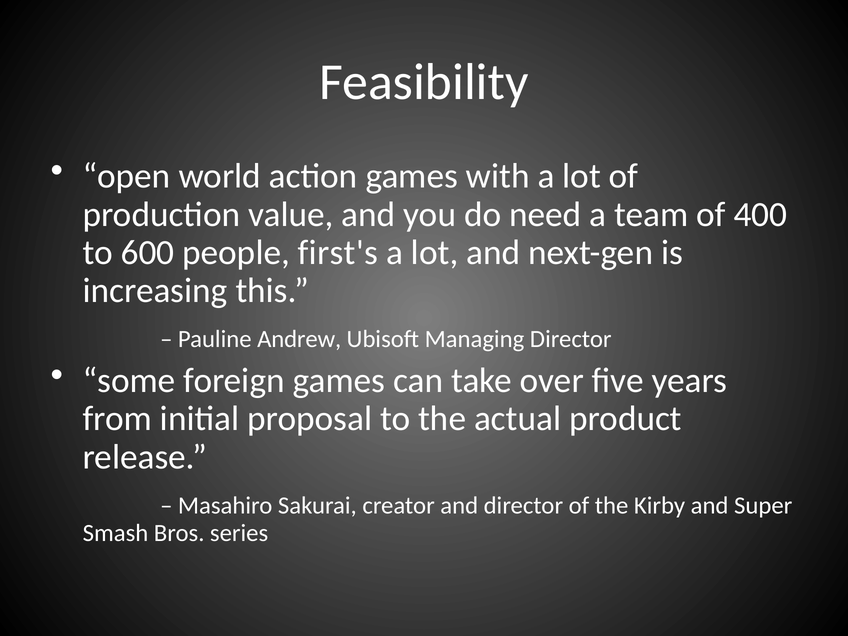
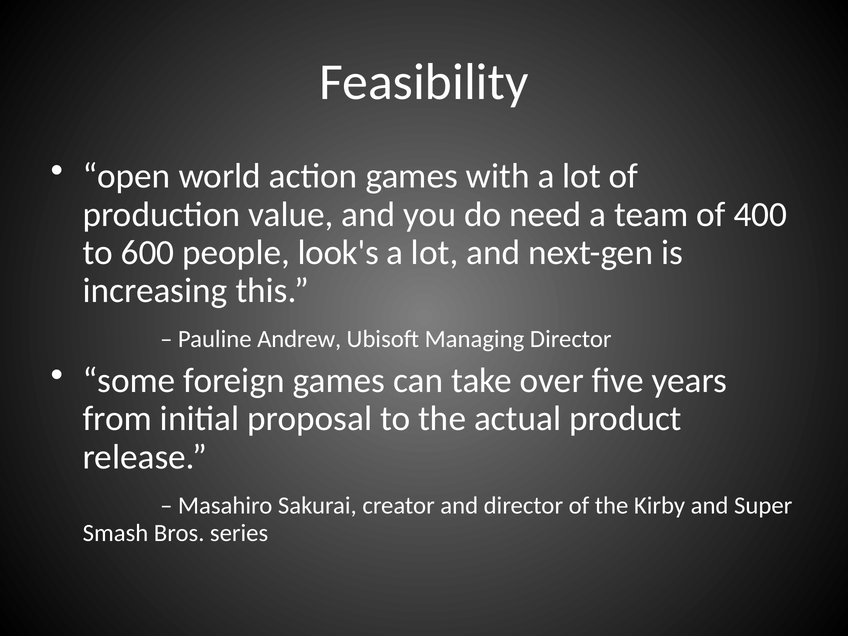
first's: first's -> look's (338, 253)
